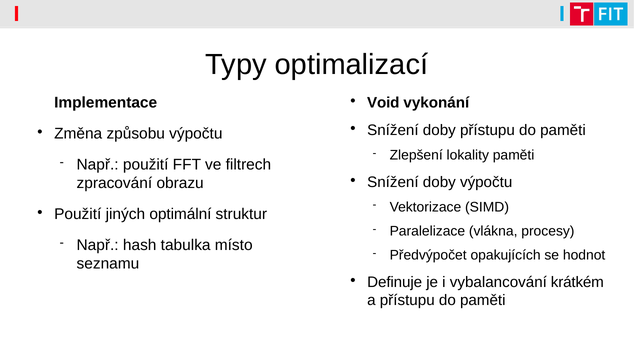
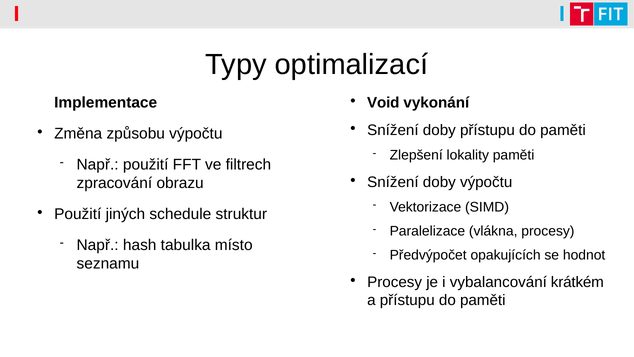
optimální: optimální -> schedule (180, 214)
Definuje: Definuje -> Procesy (395, 282)
